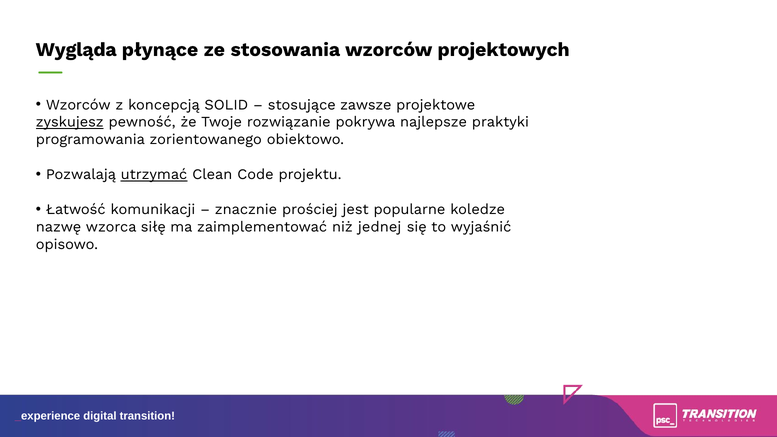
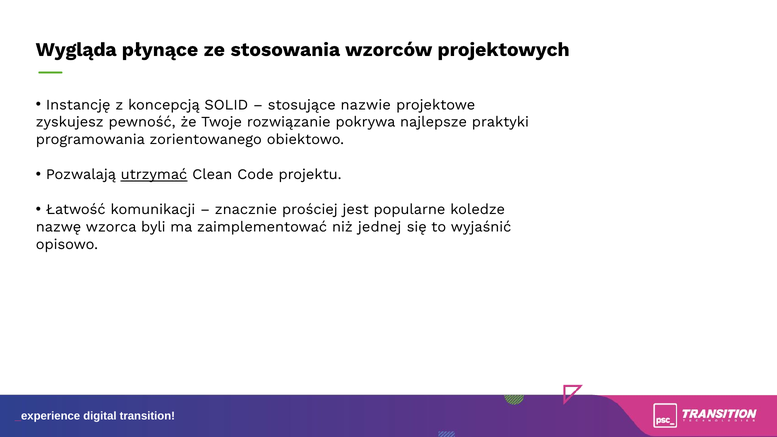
Wzorców: Wzorców -> Instancję (78, 105)
zawsze: zawsze -> nazwie (366, 105)
zyskujesz underline: present -> none (70, 122)
siłę: siłę -> byli (153, 227)
